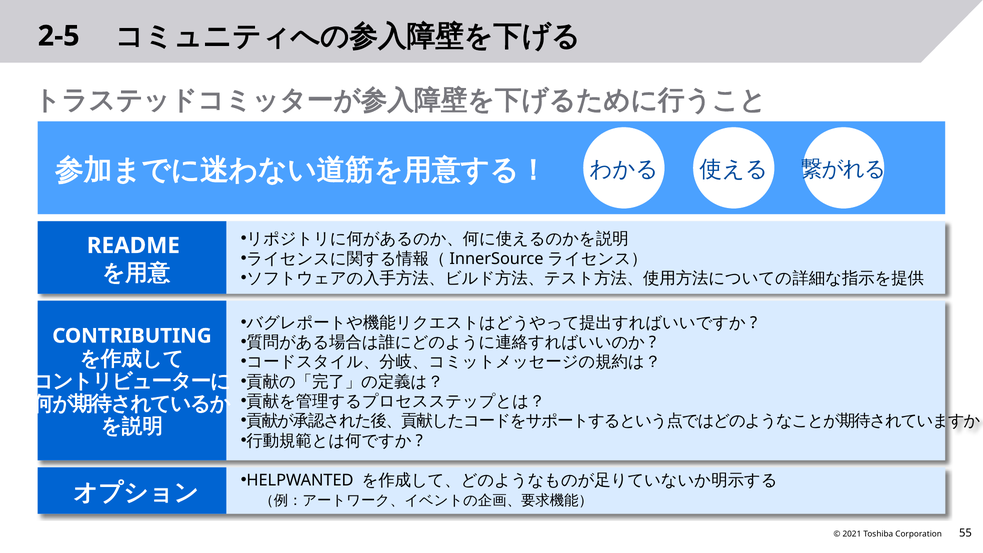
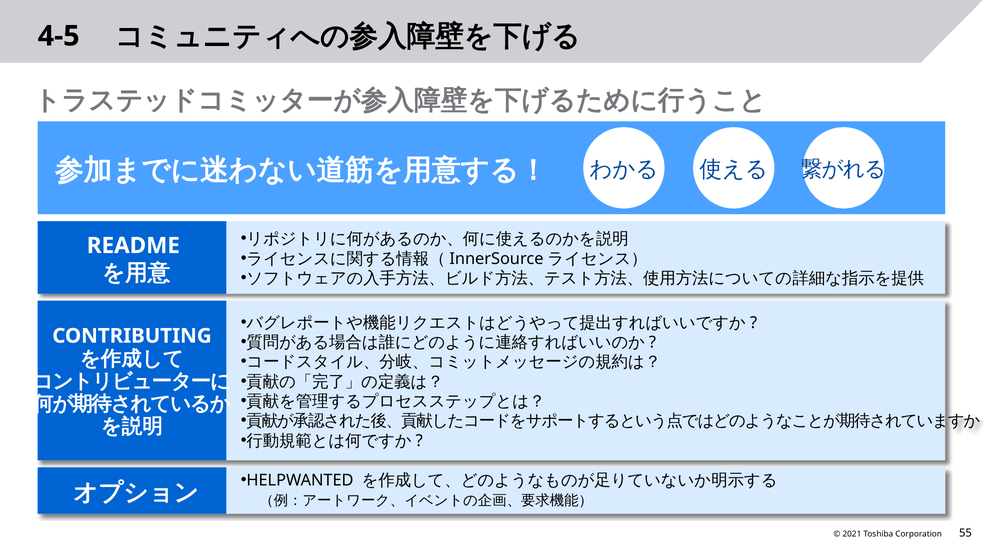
2-5: 2-5 -> 4-5 (59, 36)
